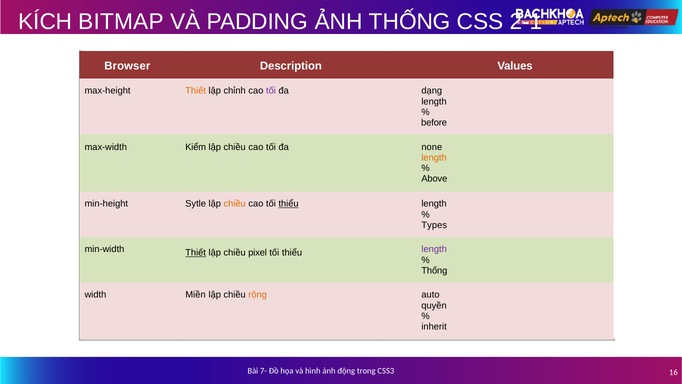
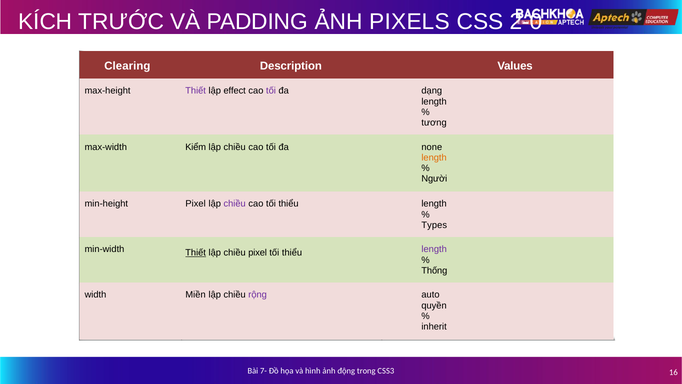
BITMAP: BITMAP -> TRƯỚC (121, 22)
ẢNH THỐNG: THỐNG -> PIXELS (410, 22)
2-1: 2-1 -> 2-0 (526, 22)
Browser: Browser -> Clearing (127, 66)
Thiết colour: orange -> purple (196, 91)
chỉnh: chỉnh -> effect (235, 91)
before: before -> tương (434, 123)
Above: Above -> Người (434, 179)
min-height Sytle: Sytle -> Pixel (196, 204)
chiều colour: orange -> purple (235, 204)
thiểu underline: present -> none (289, 204)
rộng colour: orange -> purple (258, 295)
